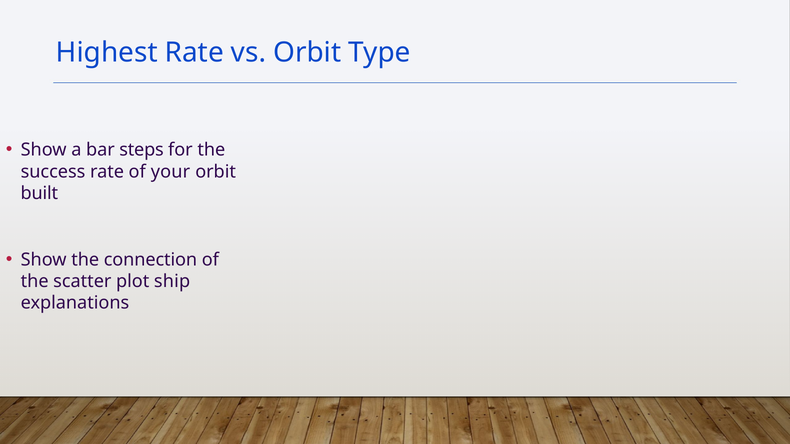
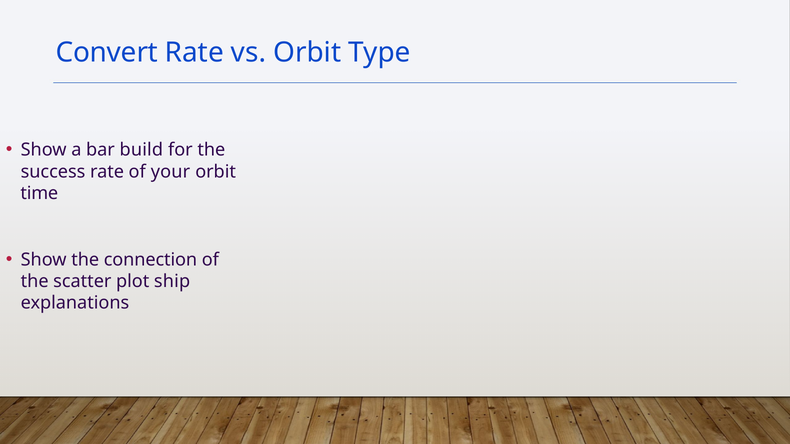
Highest: Highest -> Convert (107, 53)
steps: steps -> build (141, 150)
built: built -> time (39, 193)
